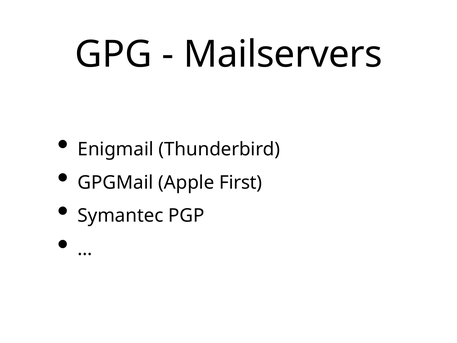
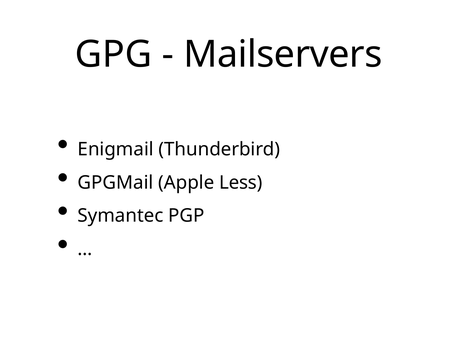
First: First -> Less (241, 182)
